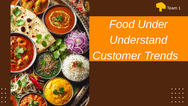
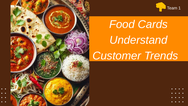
Under: Under -> Cards (153, 24)
